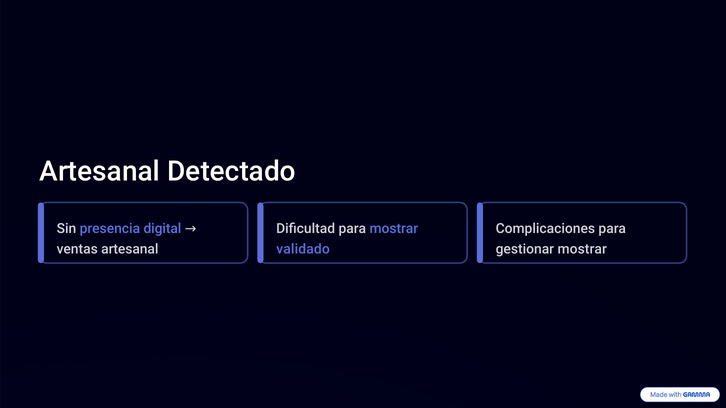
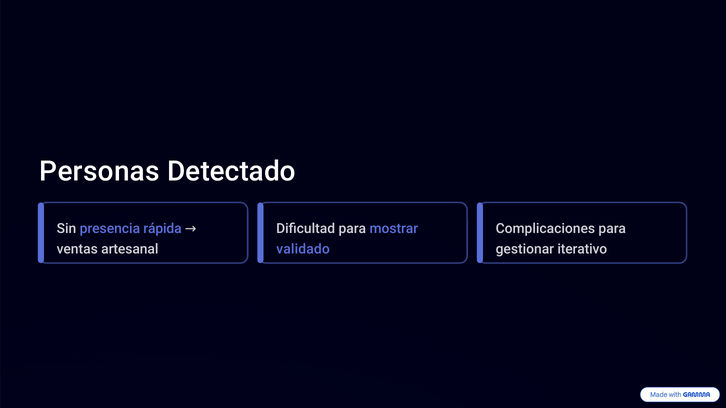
Artesanal: Artesanal -> Personas (100, 172)
digital: digital -> rápida (162, 229)
gestionar mostrar: mostrar -> iterativo (582, 250)
